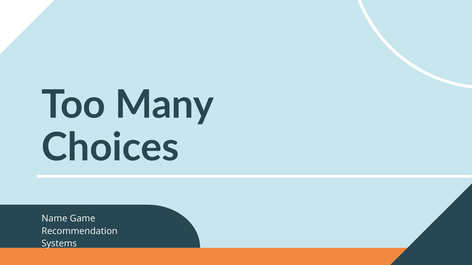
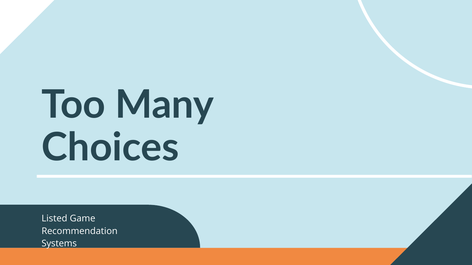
Name: Name -> Listed (54, 219)
